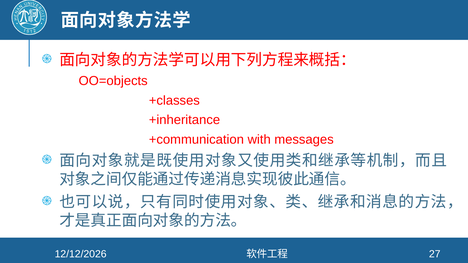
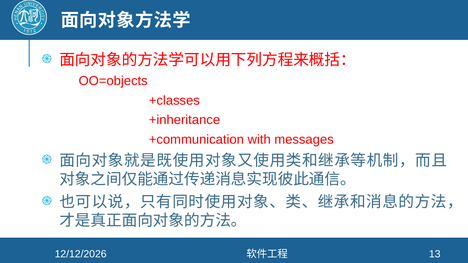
27: 27 -> 13 (435, 254)
